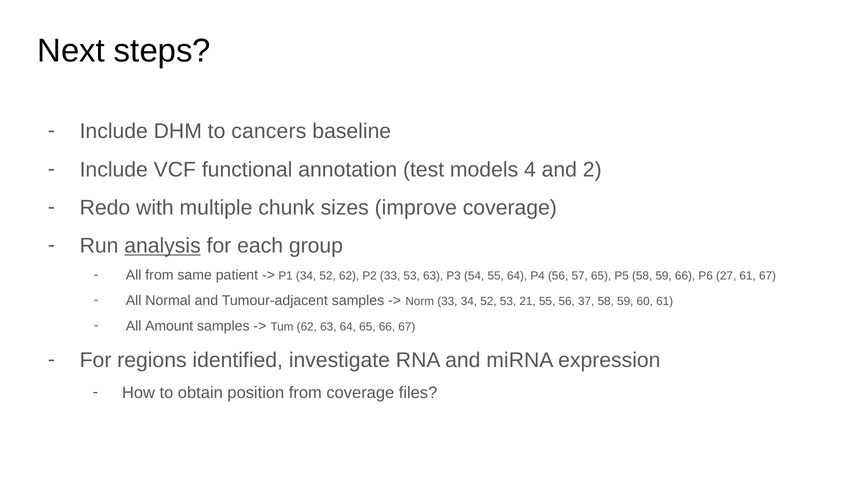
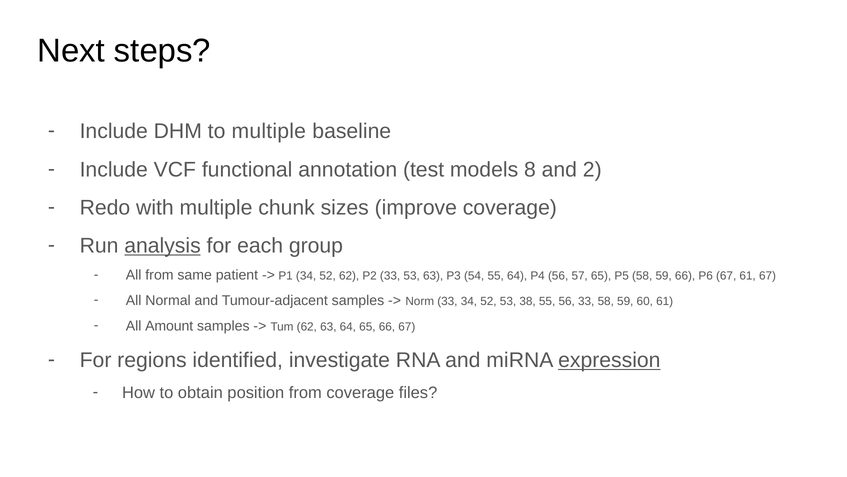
to cancers: cancers -> multiple (269, 131)
4: 4 -> 8 (530, 169)
P6 27: 27 -> 67 (726, 276)
21: 21 -> 38 (528, 301)
56 37: 37 -> 33 (586, 301)
expression underline: none -> present (609, 360)
